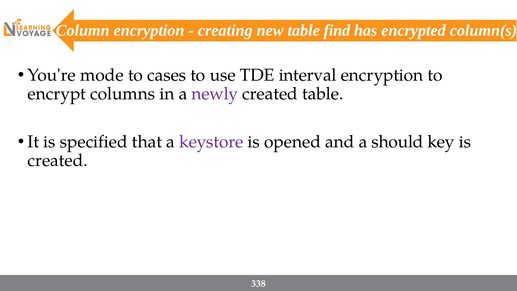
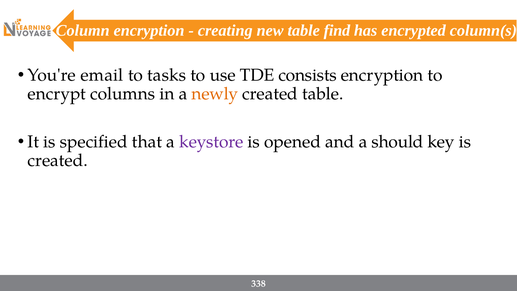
mode: mode -> email (102, 75)
cases: cases -> tasks (167, 75)
interval: interval -> consists (308, 75)
newly colour: purple -> orange (215, 94)
